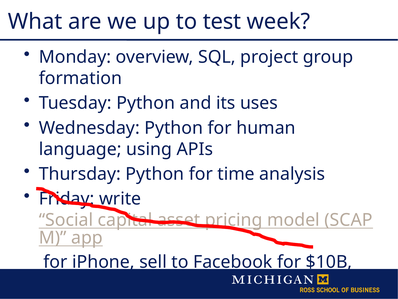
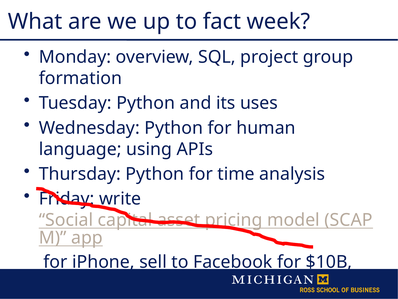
test: test -> fact (222, 21)
